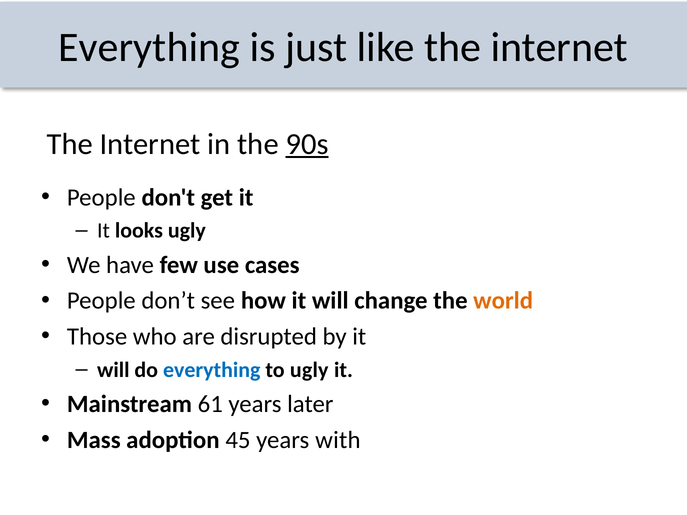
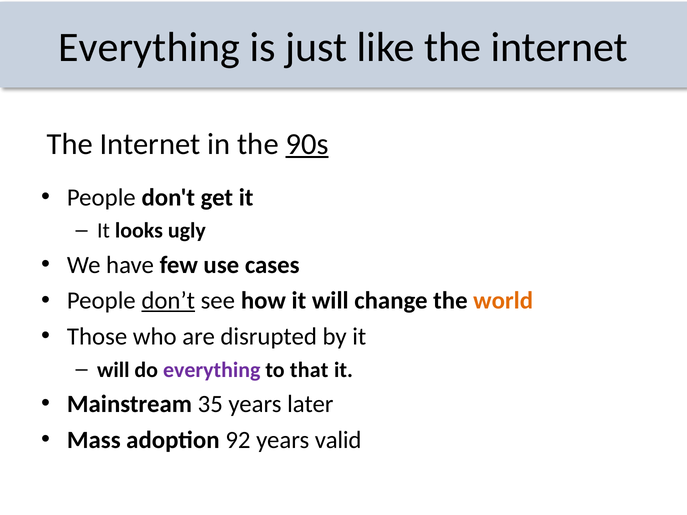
don’t underline: none -> present (168, 301)
everything colour: blue -> purple (212, 370)
to ugly: ugly -> that (309, 370)
61: 61 -> 35 (210, 404)
45: 45 -> 92 (238, 440)
with: with -> valid (338, 440)
